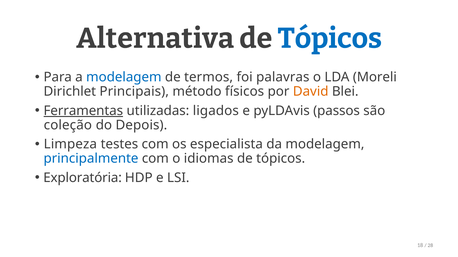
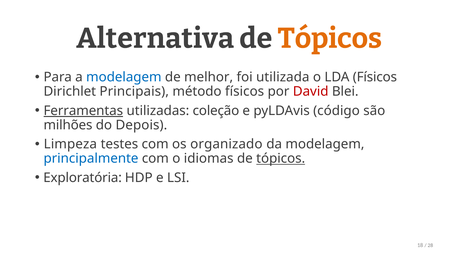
Tópicos colour: blue -> orange (330, 38)
termos: termos -> melhor (209, 77)
palavras: palavras -> utilizada (283, 77)
LDA Moreli: Moreli -> Físicos (375, 77)
David colour: orange -> red (311, 92)
ligados: ligados -> coleção (216, 111)
passos: passos -> código (337, 111)
coleção: coleção -> milhões (68, 125)
especialista: especialista -> organizado (226, 145)
tópicos underline: none -> present (281, 159)
